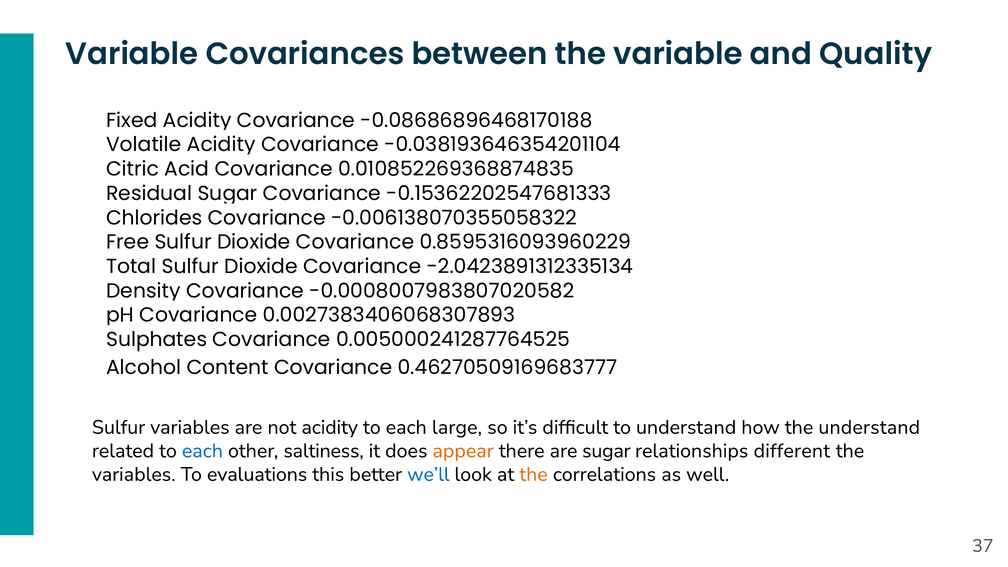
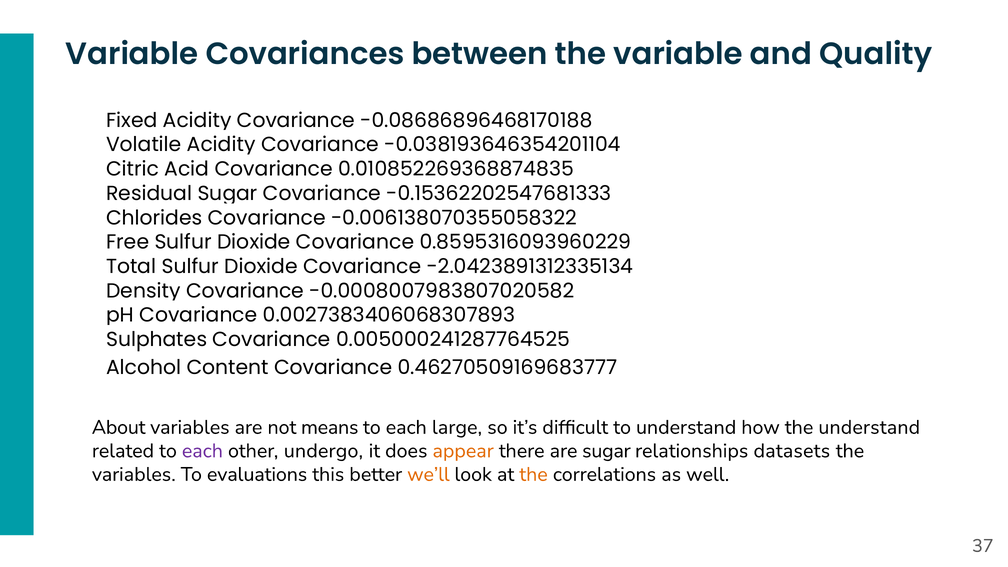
Sulfur: Sulfur -> About (119, 427)
not acidity: acidity -> means (330, 427)
each colour: blue -> purple (202, 451)
saltiness: saltiness -> undergo (323, 451)
different: different -> datasets (792, 451)
we’ll colour: blue -> orange (428, 474)
